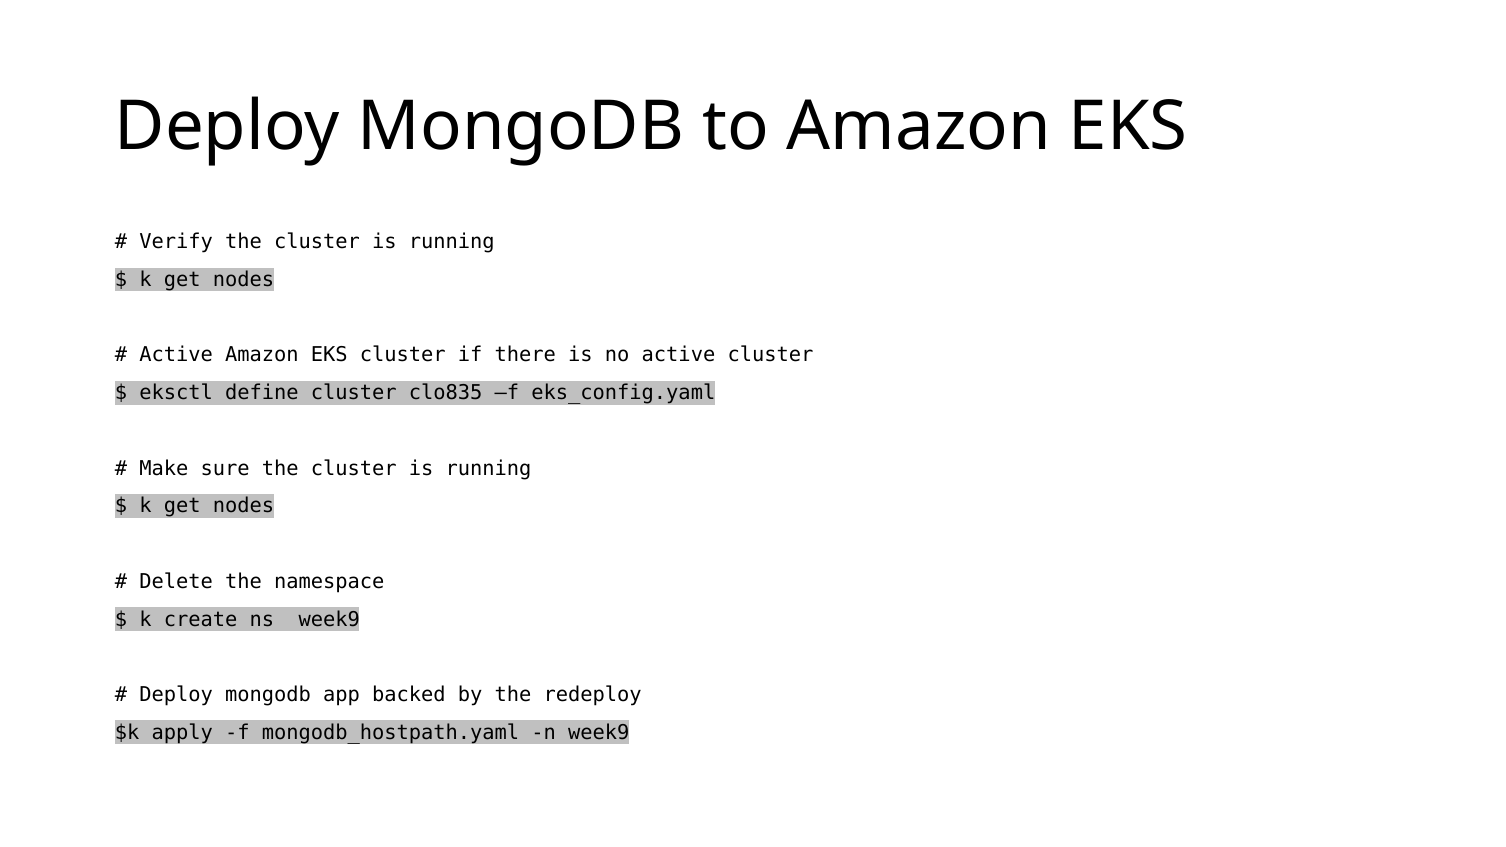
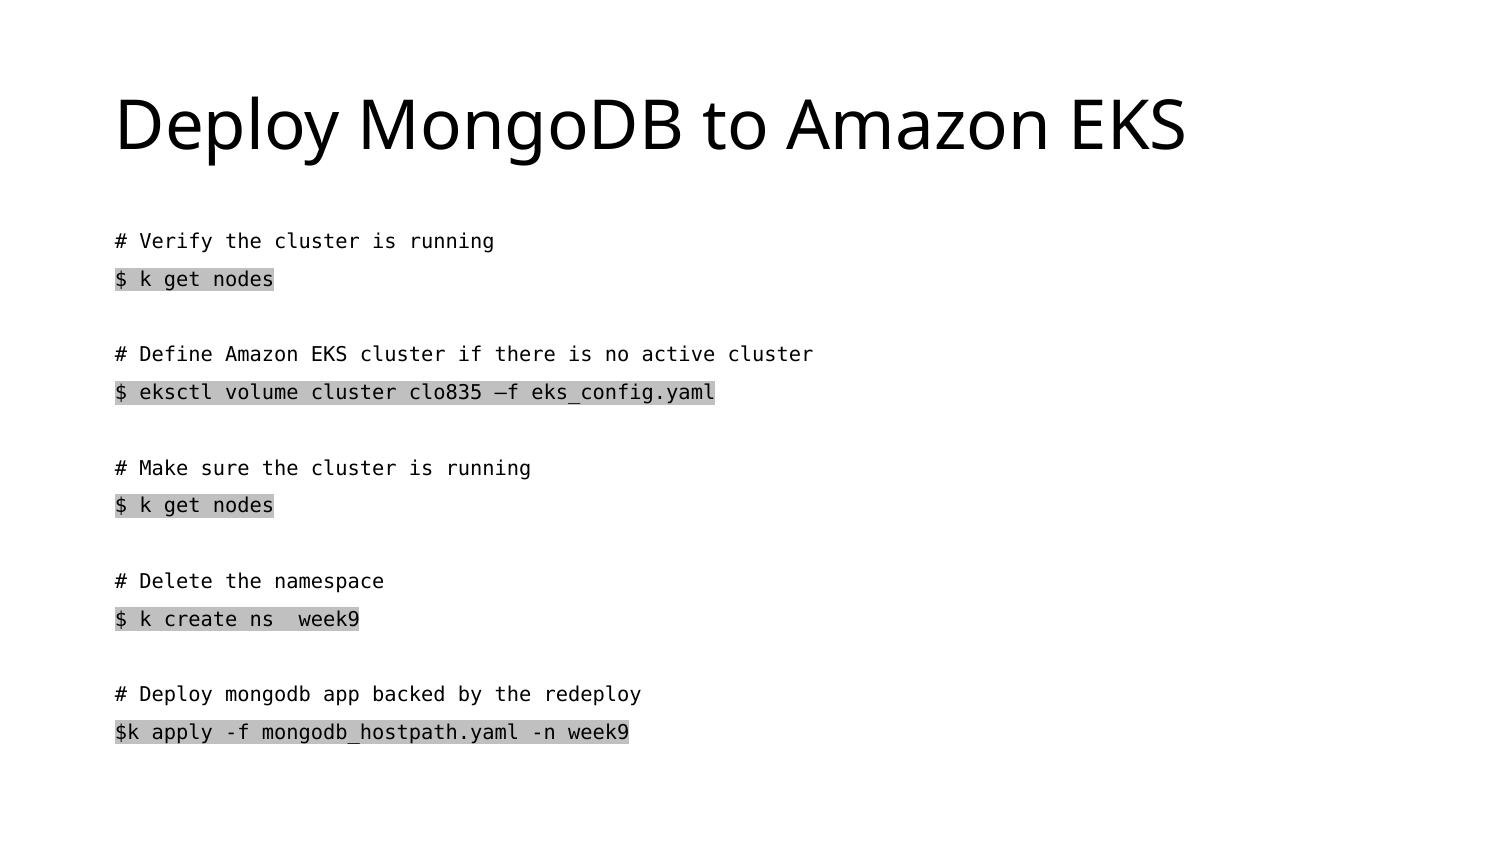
Active: Active -> Define (176, 355)
define: define -> volume (262, 393)
